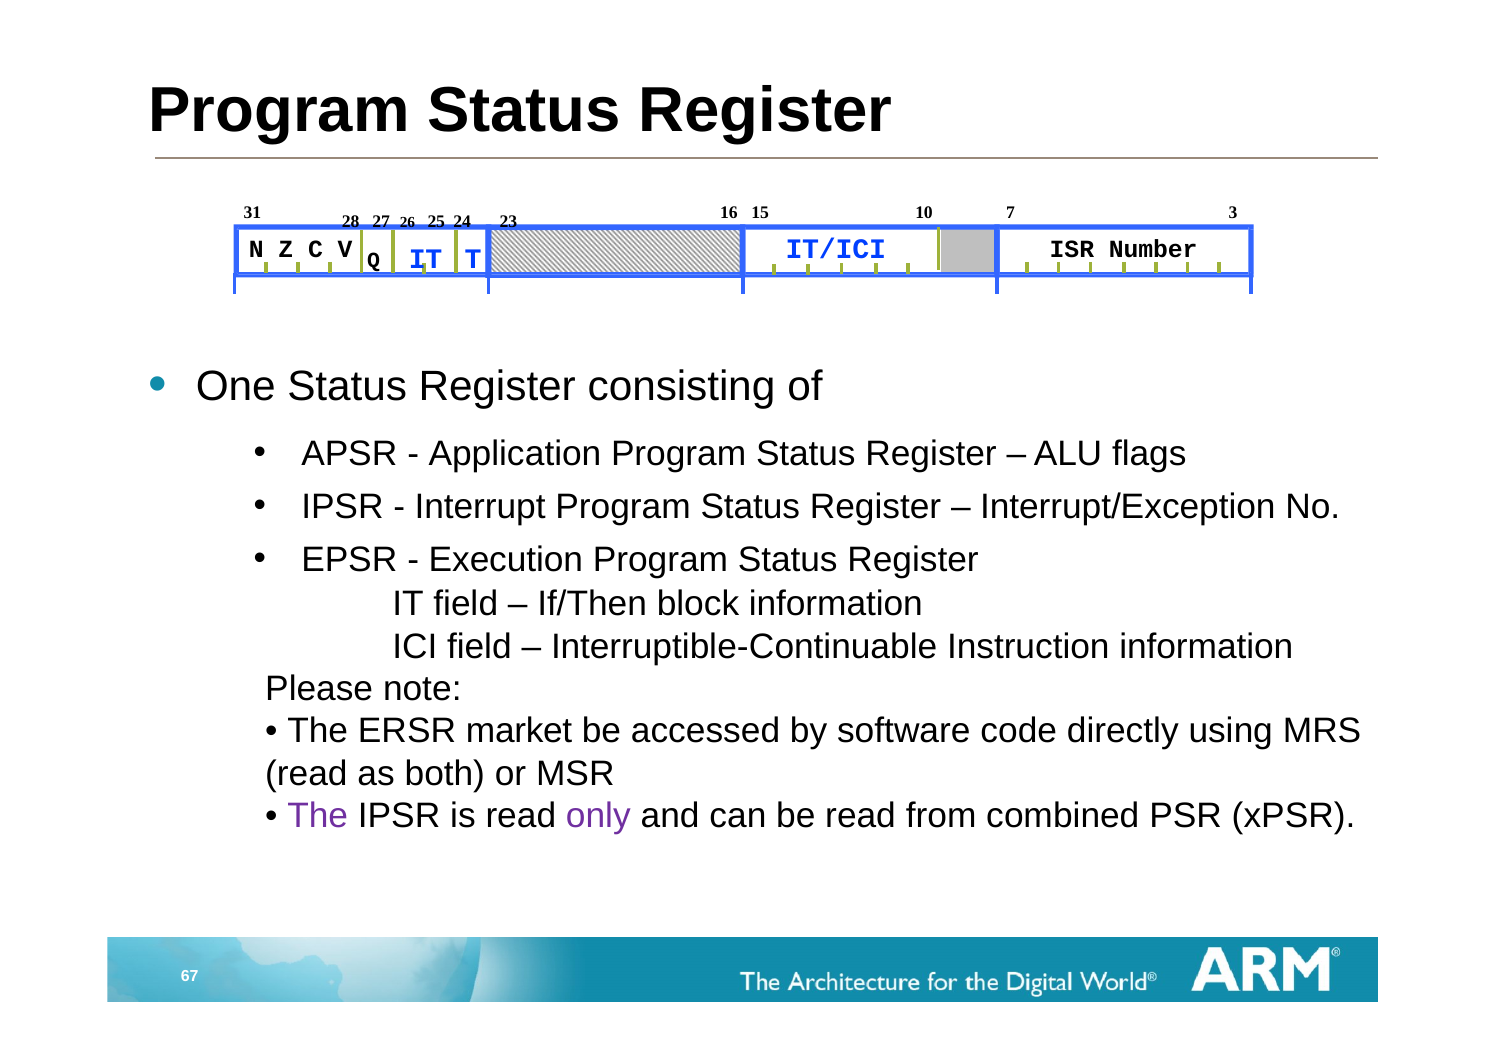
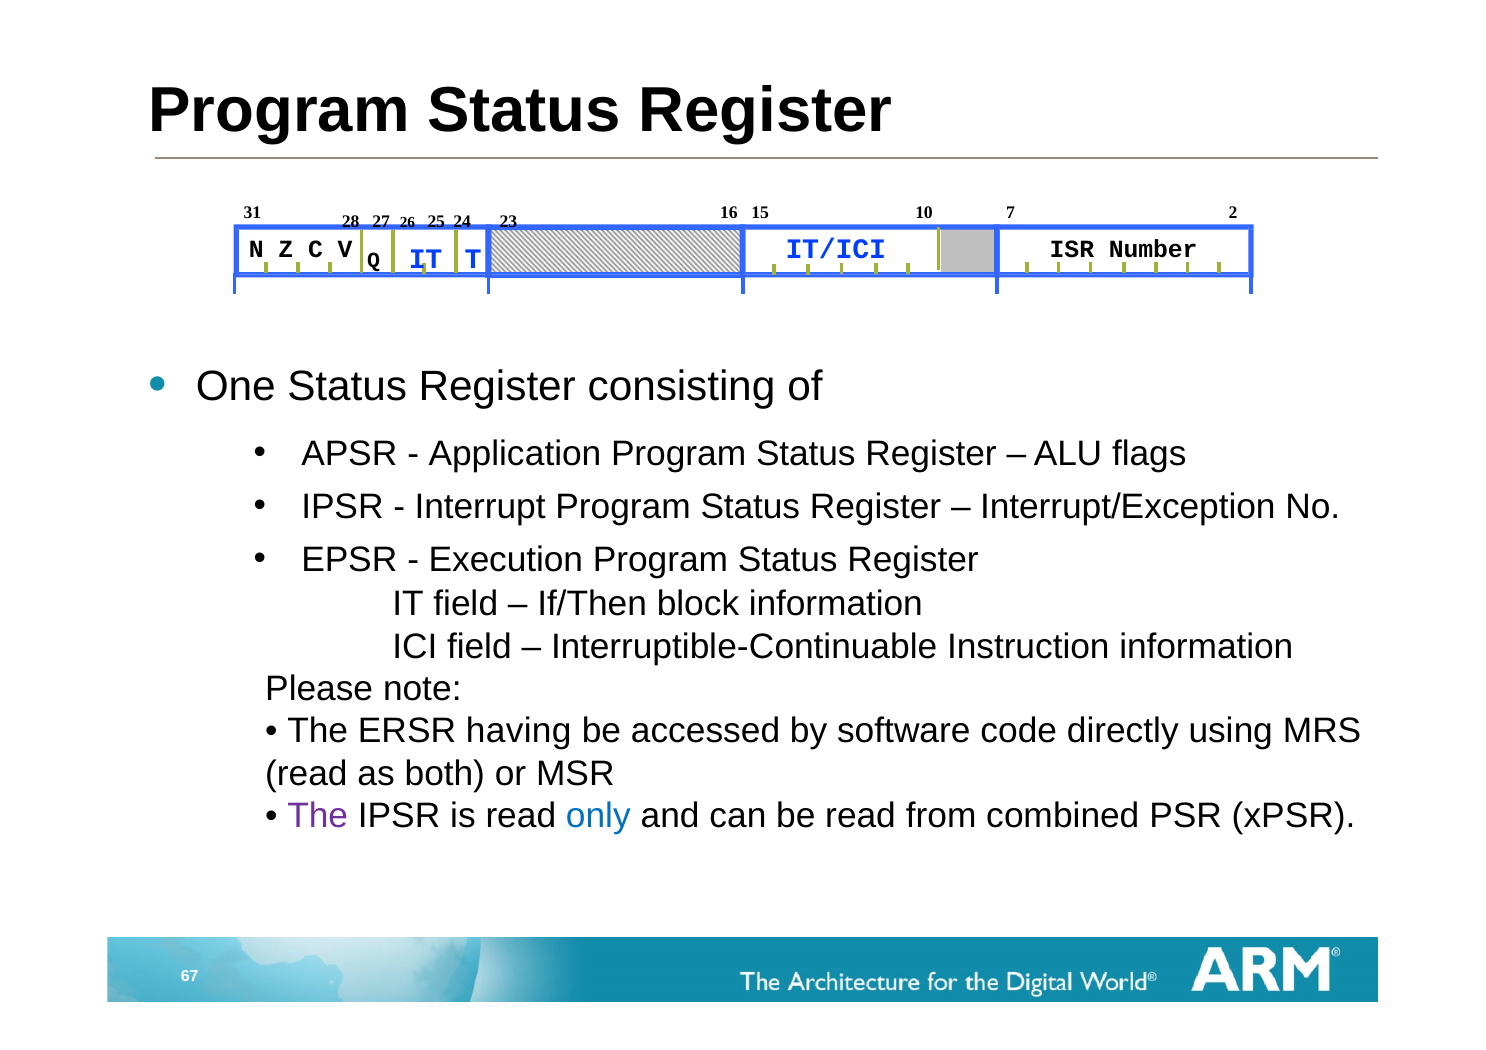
3: 3 -> 2 (1233, 213)
market: market -> having (519, 731)
only colour: purple -> blue (598, 816)
